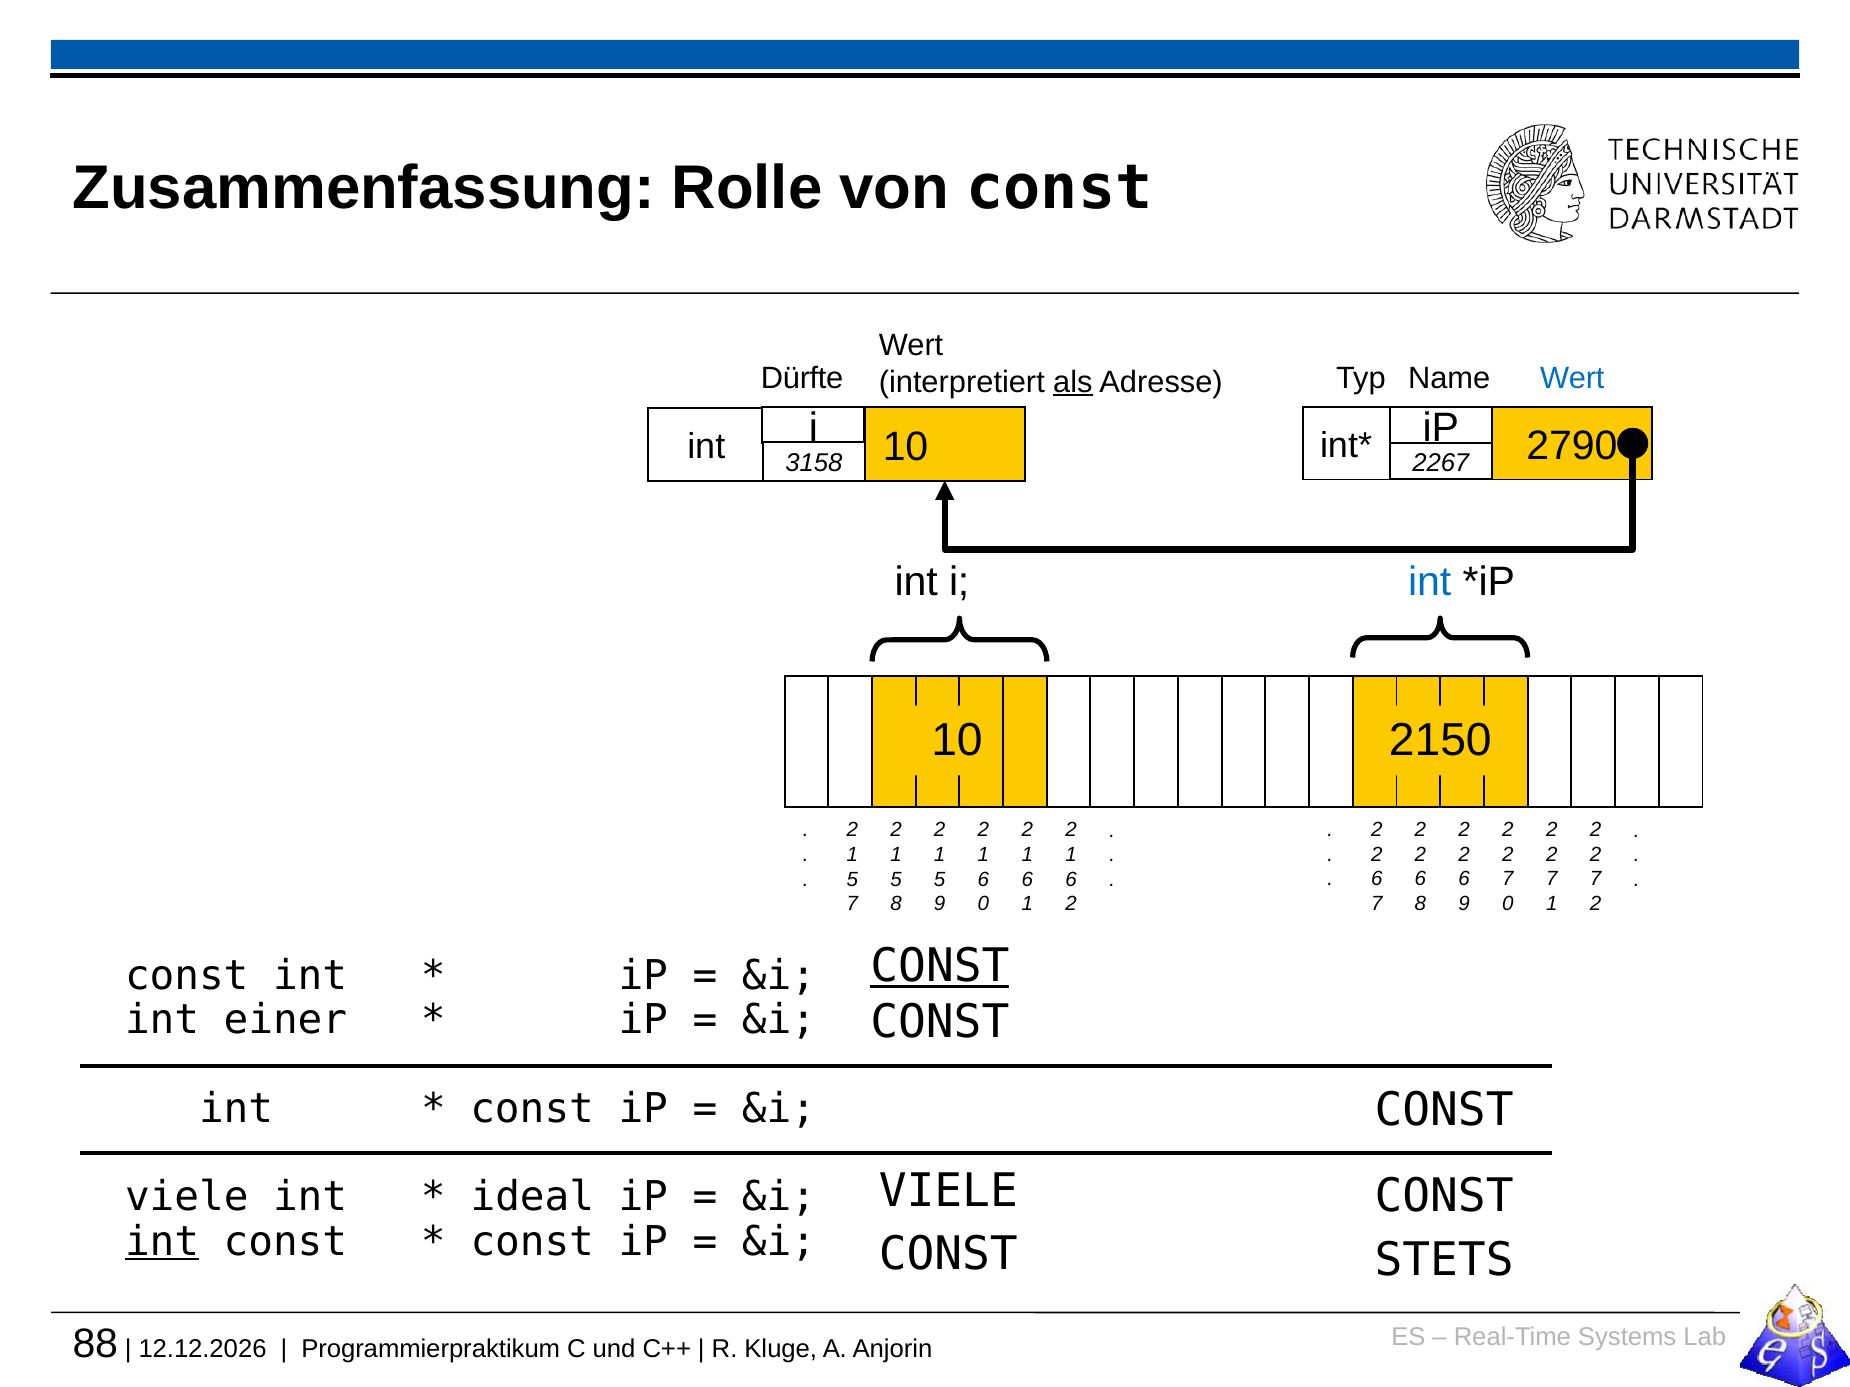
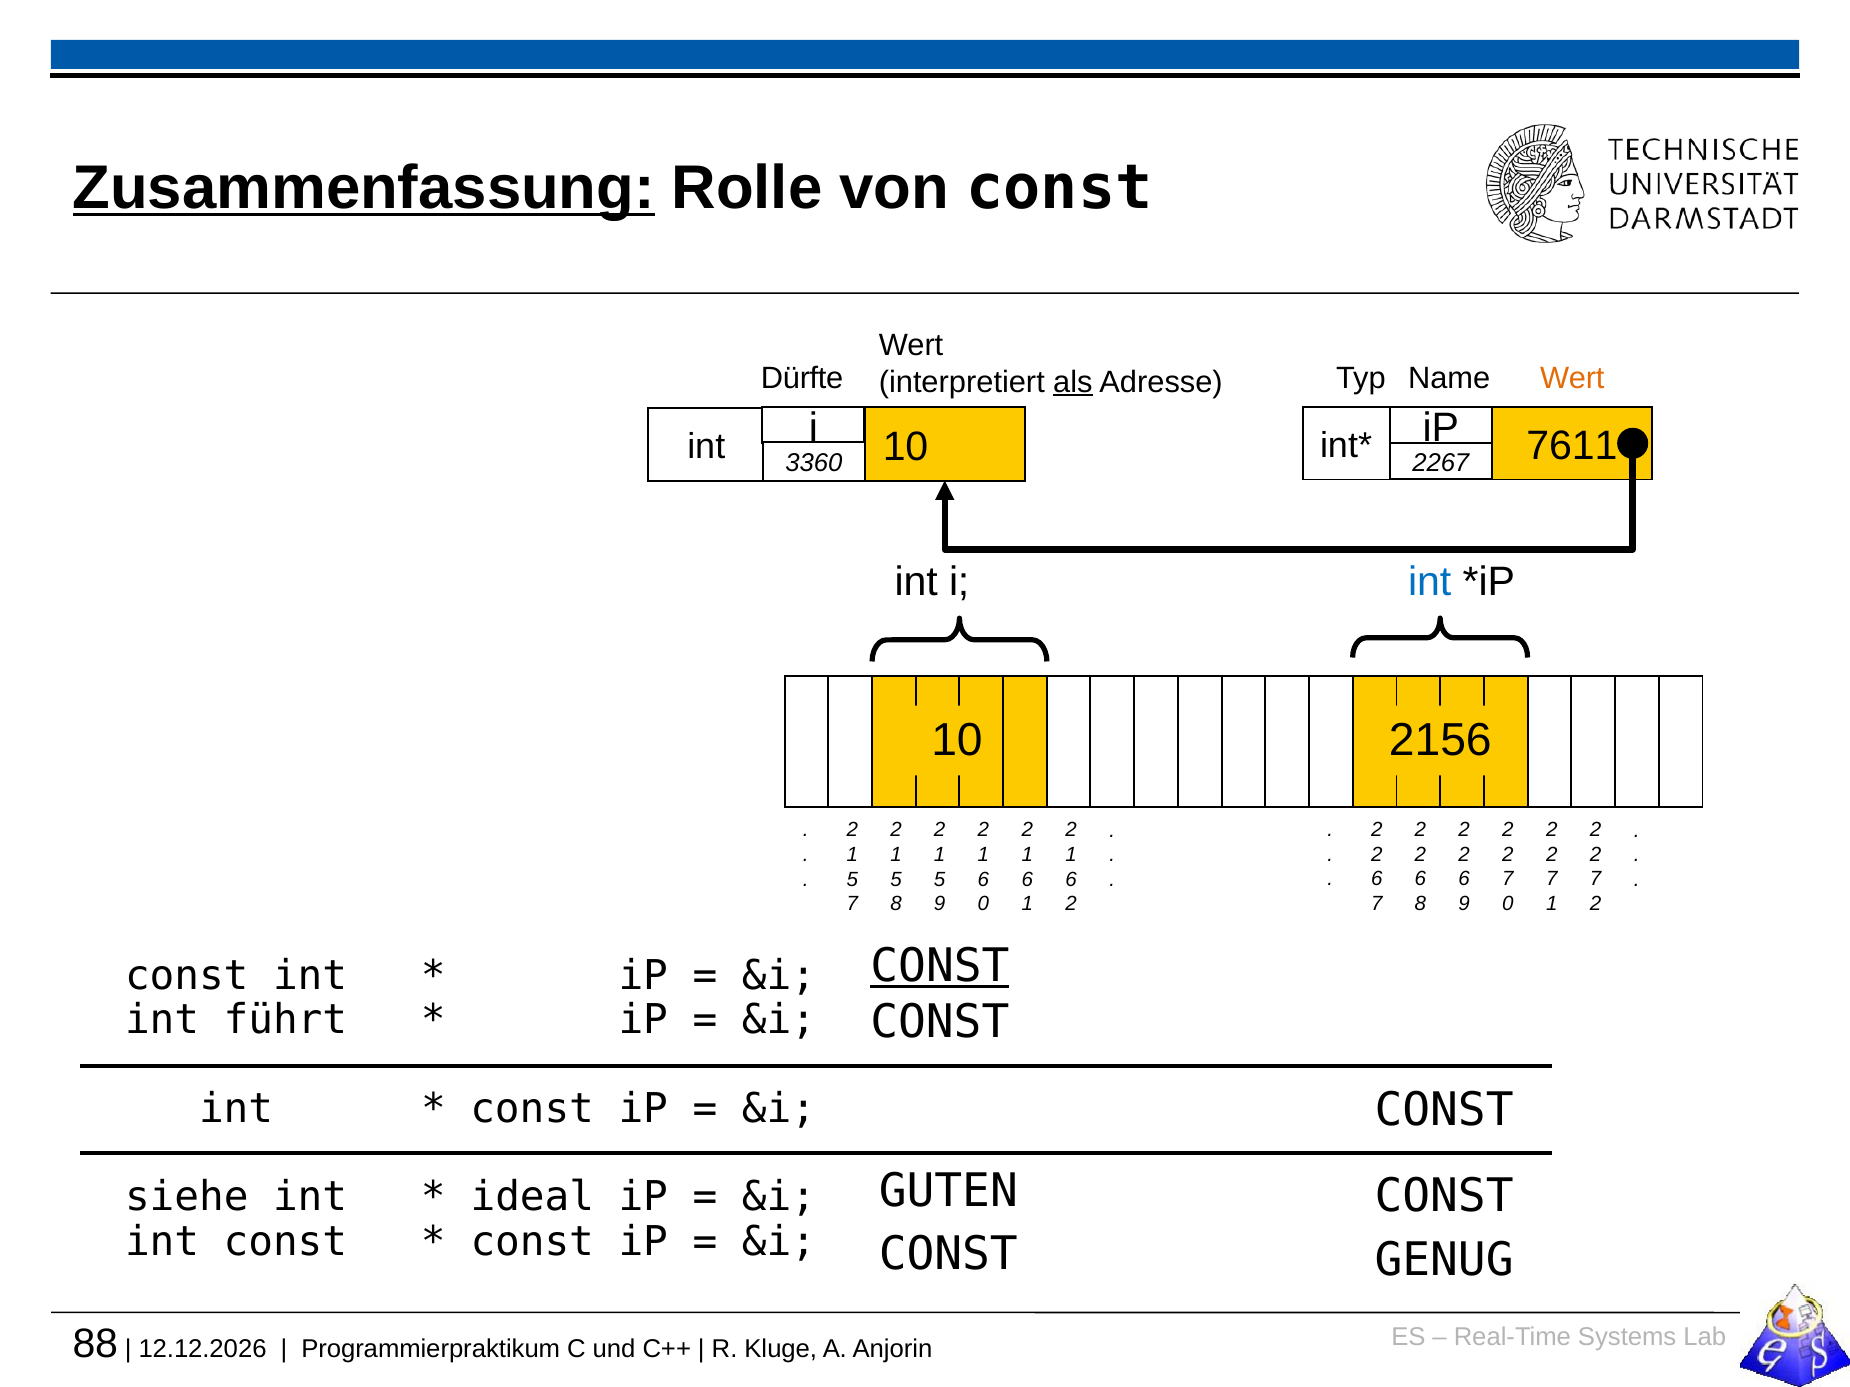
Zusammenfassung underline: none -> present (364, 188)
Wert colour: blue -> orange (1572, 378)
3158: 3158 -> 3360 (814, 463)
2790: 2790 -> 7611 (1572, 446)
2150: 2150 -> 2156 (1440, 741)
einer: einer -> führt (285, 1020)
VIELE: VIELE -> GUTEN (948, 1191)
viele: viele -> siehe (187, 1198)
int underline: present -> none (162, 1242)
STETS: STETS -> GENUG (1444, 1260)
